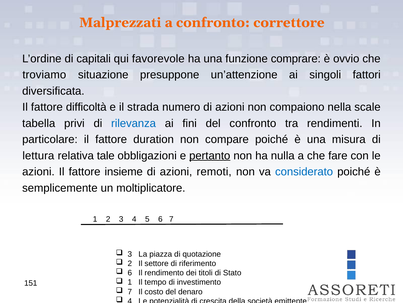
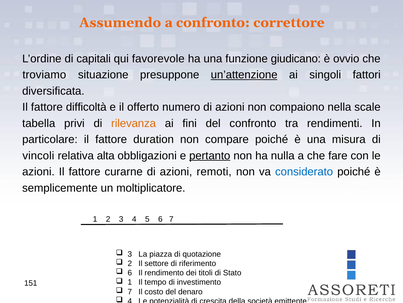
Malprezzati: Malprezzati -> Assumendo (120, 23)
comprare: comprare -> giudicano (296, 59)
un’attenzione underline: none -> present (244, 75)
strada: strada -> offerto (143, 107)
rilevanza colour: blue -> orange (134, 123)
lettura: lettura -> vincoli (38, 155)
tale: tale -> alta (106, 155)
insieme: insieme -> curarne (124, 171)
